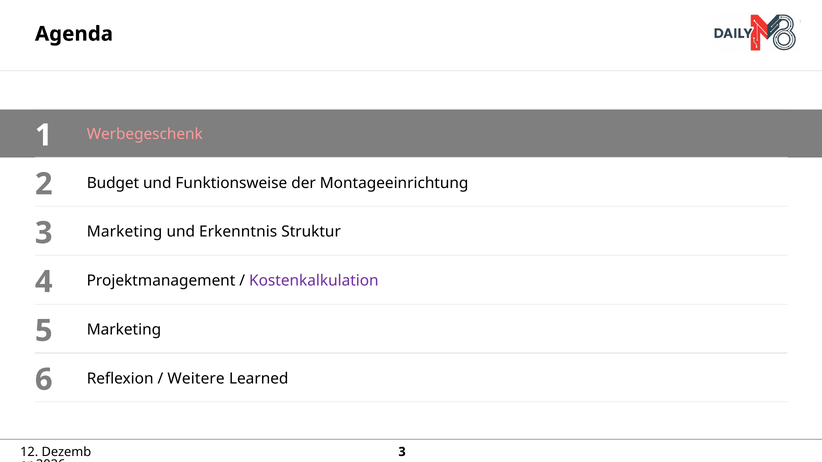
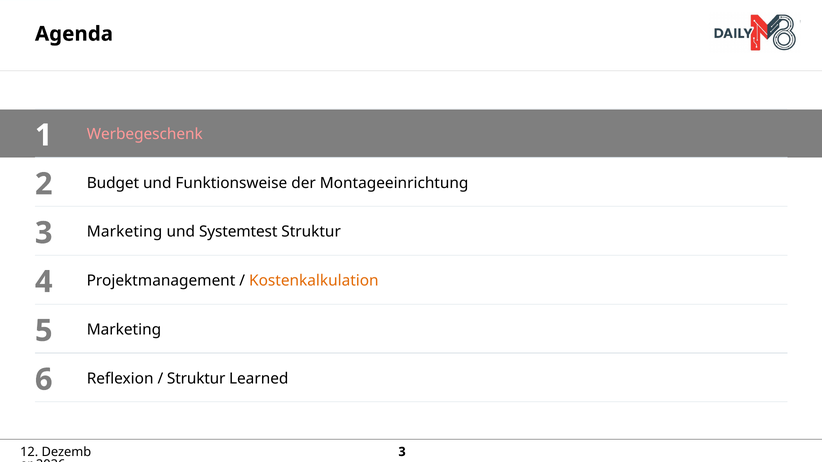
Erkenntnis: Erkenntnis -> Systemtest (238, 232)
Kostenkalkulation colour: purple -> orange (314, 281)
Weitere: Weitere -> Struktur (196, 379)
